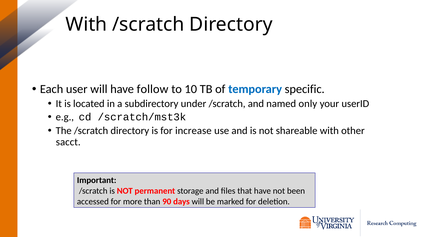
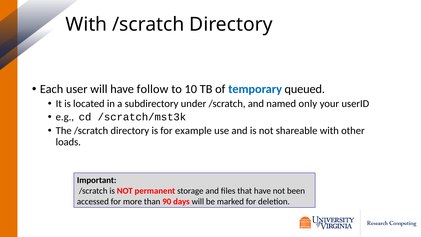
specific: specific -> queued (305, 89)
increase: increase -> example (193, 131)
sacct: sacct -> loads (68, 142)
